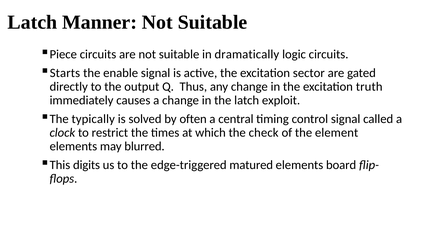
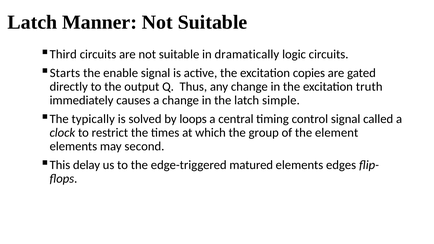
Piece: Piece -> Third (63, 54)
sector: sector -> copies (309, 73)
exploit: exploit -> simple (281, 100)
often: often -> loops (193, 119)
check: check -> group (264, 133)
blurred: blurred -> second (144, 146)
digits: digits -> delay (87, 165)
board: board -> edges (341, 165)
